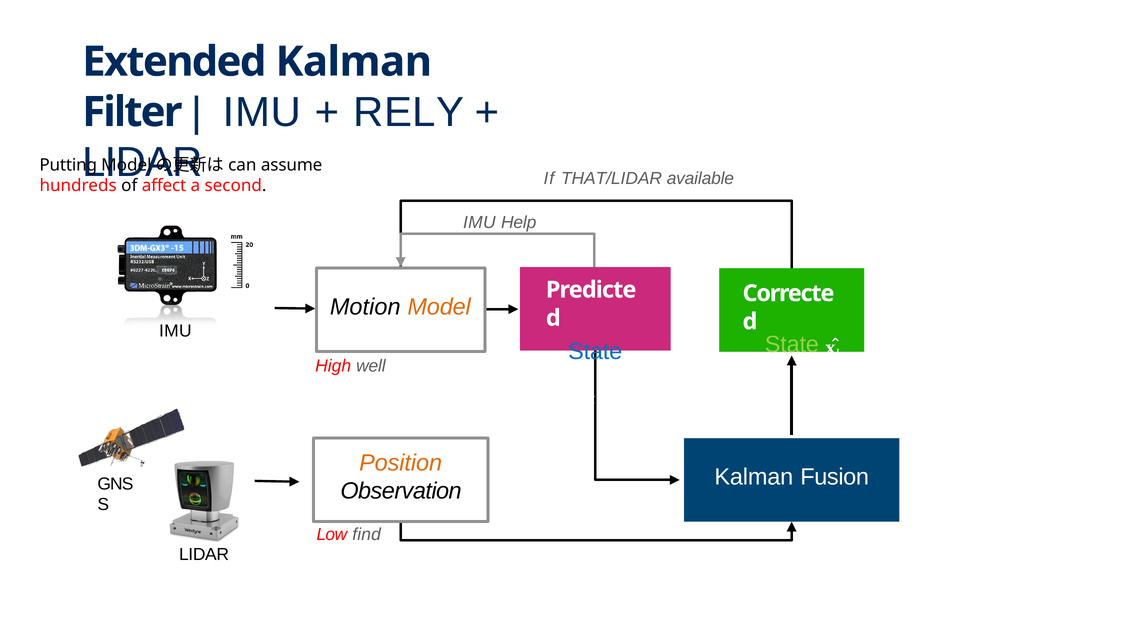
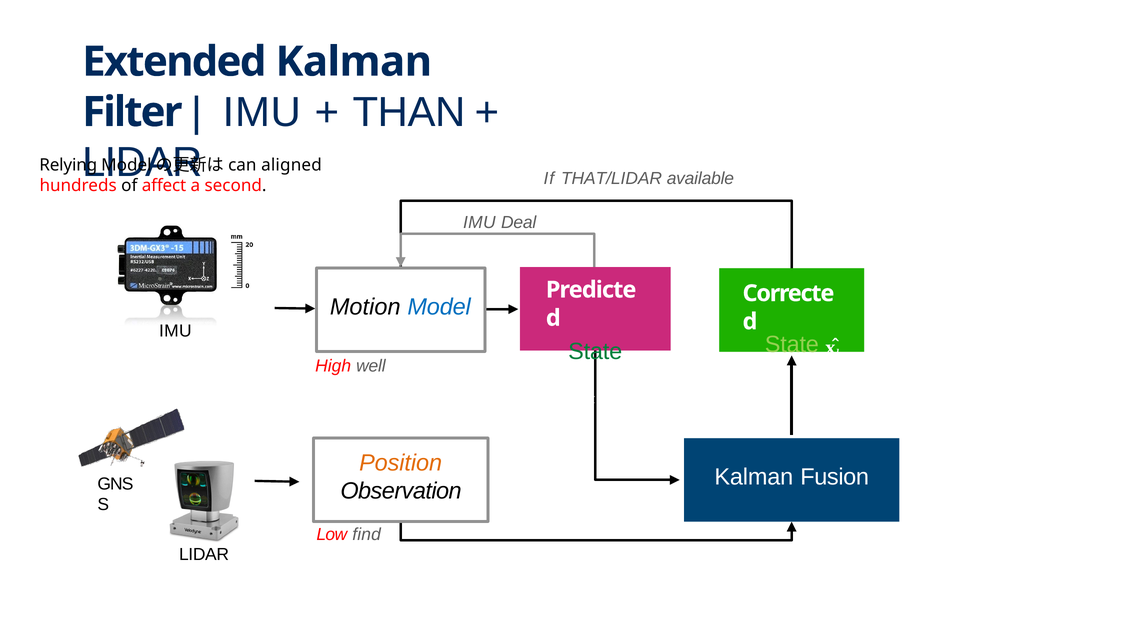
RELY: RELY -> THAN (409, 112)
Putting: Putting -> Relying (68, 165)
assume: assume -> aligned (291, 165)
Help: Help -> Deal (519, 222)
Model colour: orange -> blue (439, 307)
State colour: blue -> green (595, 351)
